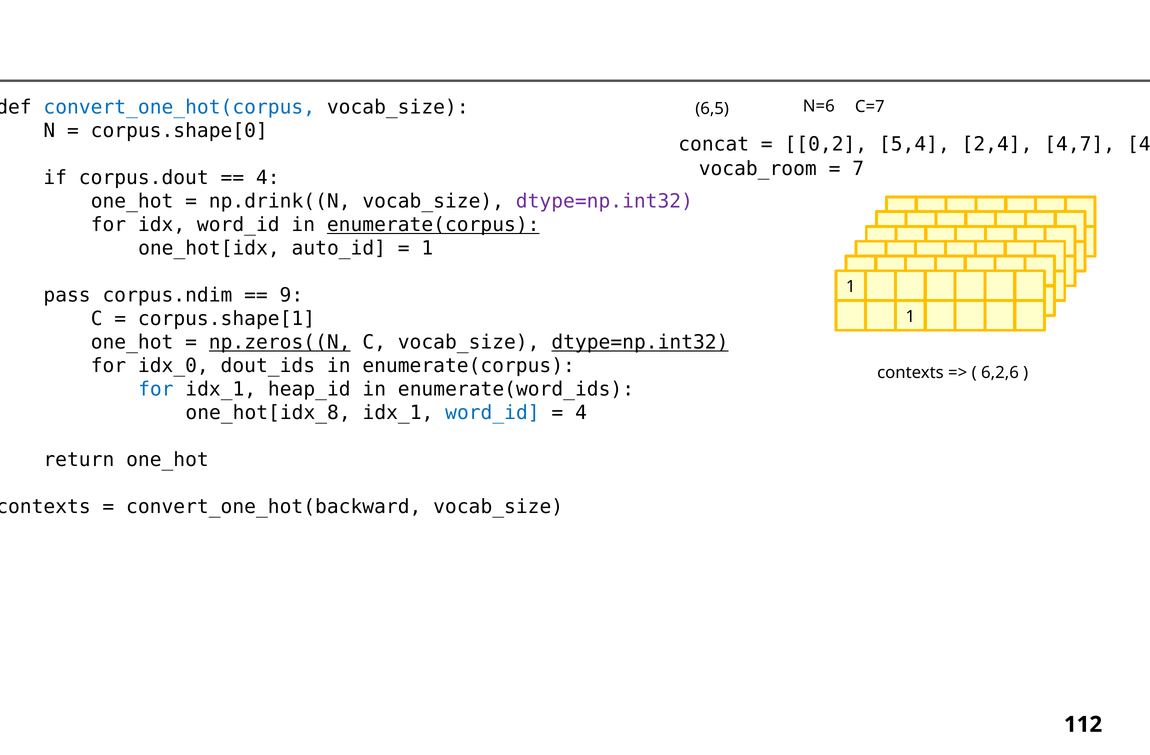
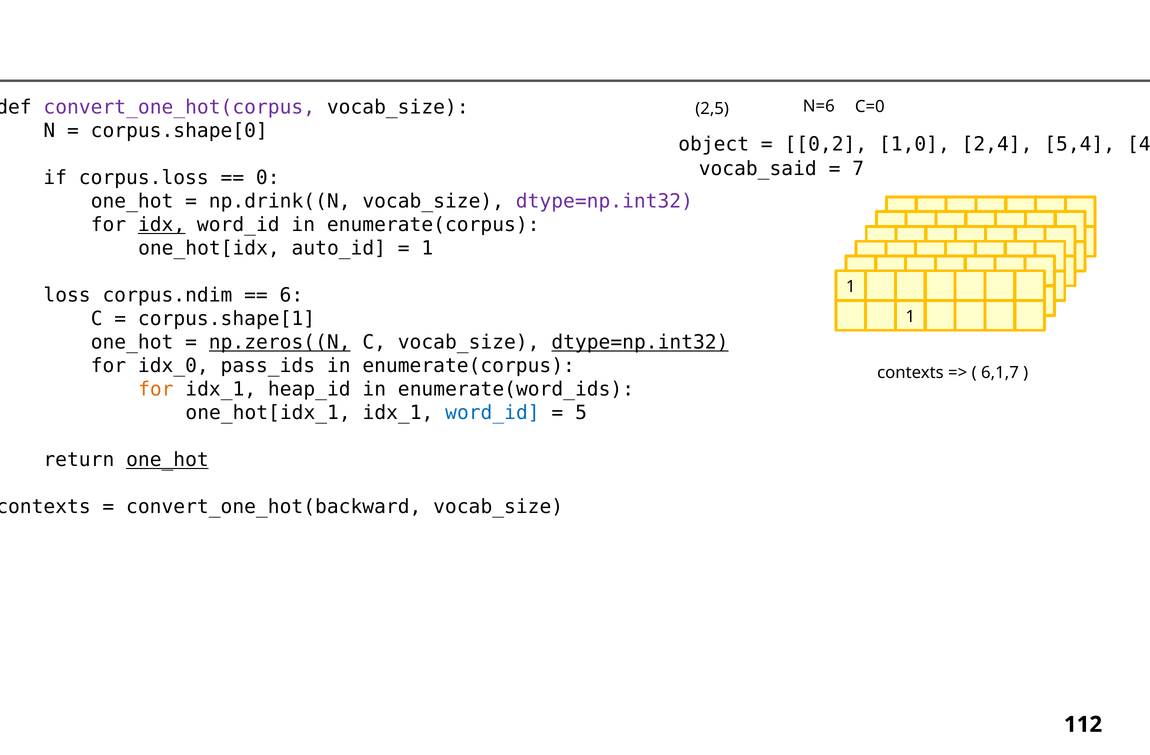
convert_one_hot(corpus colour: blue -> purple (179, 108)
C=7: C=7 -> C=0 (870, 107)
6,5: 6,5 -> 2,5 (712, 109)
concat: concat -> object (714, 144)
5,4: 5,4 -> 1,0 (914, 144)
4,7: 4,7 -> 5,4 (1080, 144)
vocab_room: vocab_room -> vocab_said (758, 169)
corpus.dout: corpus.dout -> corpus.loss (144, 178)
4: 4 -> 0 (268, 178)
idx underline: none -> present (162, 225)
enumerate(corpus underline: present -> none (433, 225)
pass: pass -> loss (67, 296)
9: 9 -> 6 (291, 296)
dout_ids: dout_ids -> pass_ids (268, 366)
6,2,6: 6,2,6 -> 6,1,7 (1000, 373)
for colour: blue -> orange (156, 390)
one_hot[idx_8: one_hot[idx_8 -> one_hot[idx_1 (268, 413)
4: 4 -> 5 (581, 413)
one_hot underline: none -> present (167, 460)
